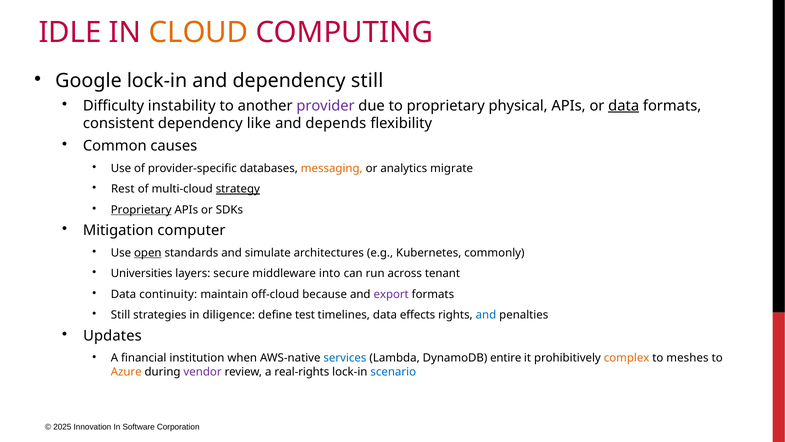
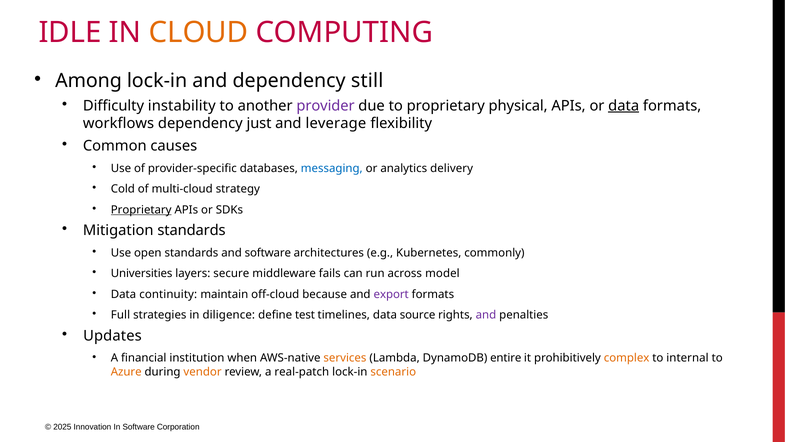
Google: Google -> Among (89, 81)
consistent: consistent -> workflows (119, 123)
like: like -> just (259, 123)
depends: depends -> leverage (336, 123)
messaging colour: orange -> blue (332, 168)
migrate: migrate -> delivery (452, 168)
Rest: Rest -> Cold (123, 189)
strategy underline: present -> none (238, 189)
Mitigation computer: computer -> standards (192, 230)
open underline: present -> none (148, 253)
and simulate: simulate -> software (268, 253)
into: into -> fails (330, 273)
tenant: tenant -> model (442, 273)
Still: Still -> Full (120, 315)
effects: effects -> source (418, 315)
and colour: blue -> purple (486, 315)
services colour: blue -> orange (345, 358)
meshes: meshes -> internal (687, 358)
vendor colour: purple -> orange (203, 372)
real-rights: real-rights -> real-patch (302, 372)
scenario colour: blue -> orange (393, 372)
